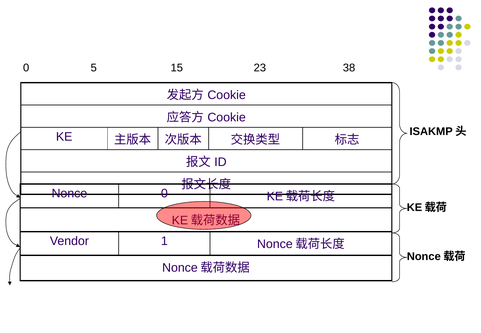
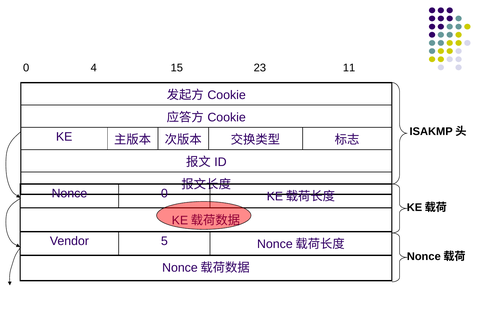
5: 5 -> 4 (94, 68)
38: 38 -> 11 (349, 68)
1: 1 -> 5 (164, 241)
